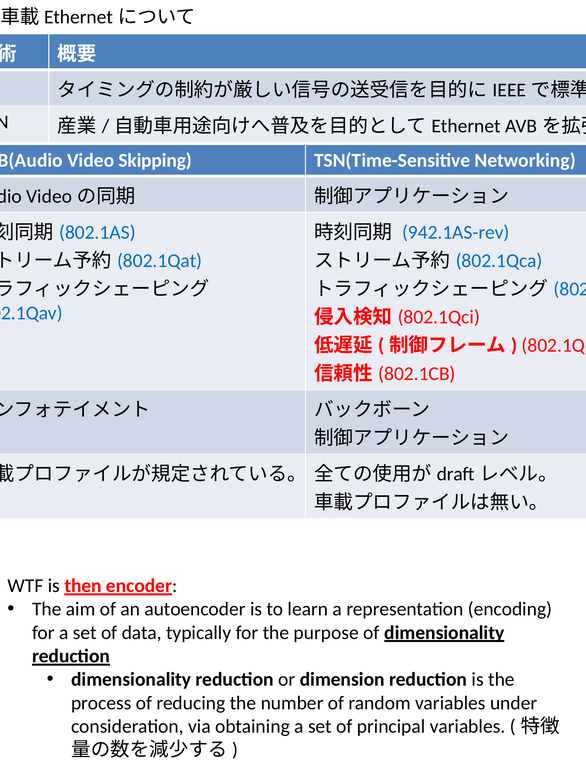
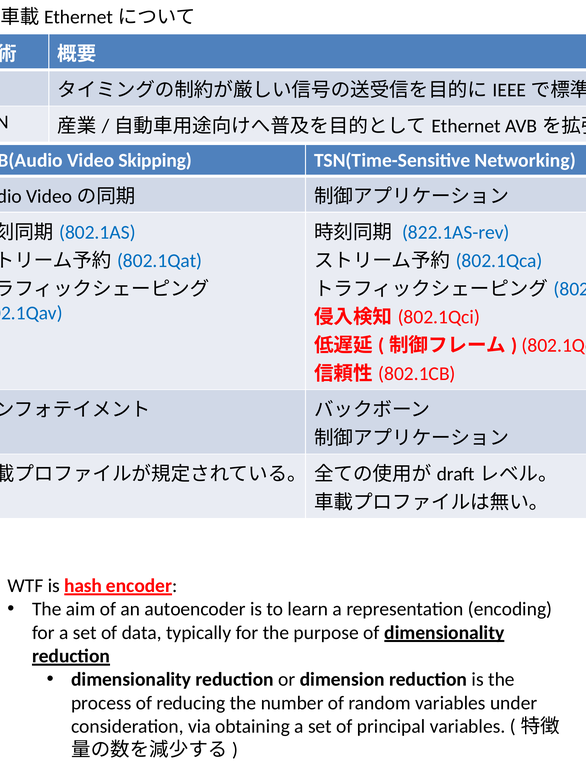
942.1AS-rev: 942.1AS-rev -> 822.1AS-rev (456, 232)
then: then -> hash (83, 586)
